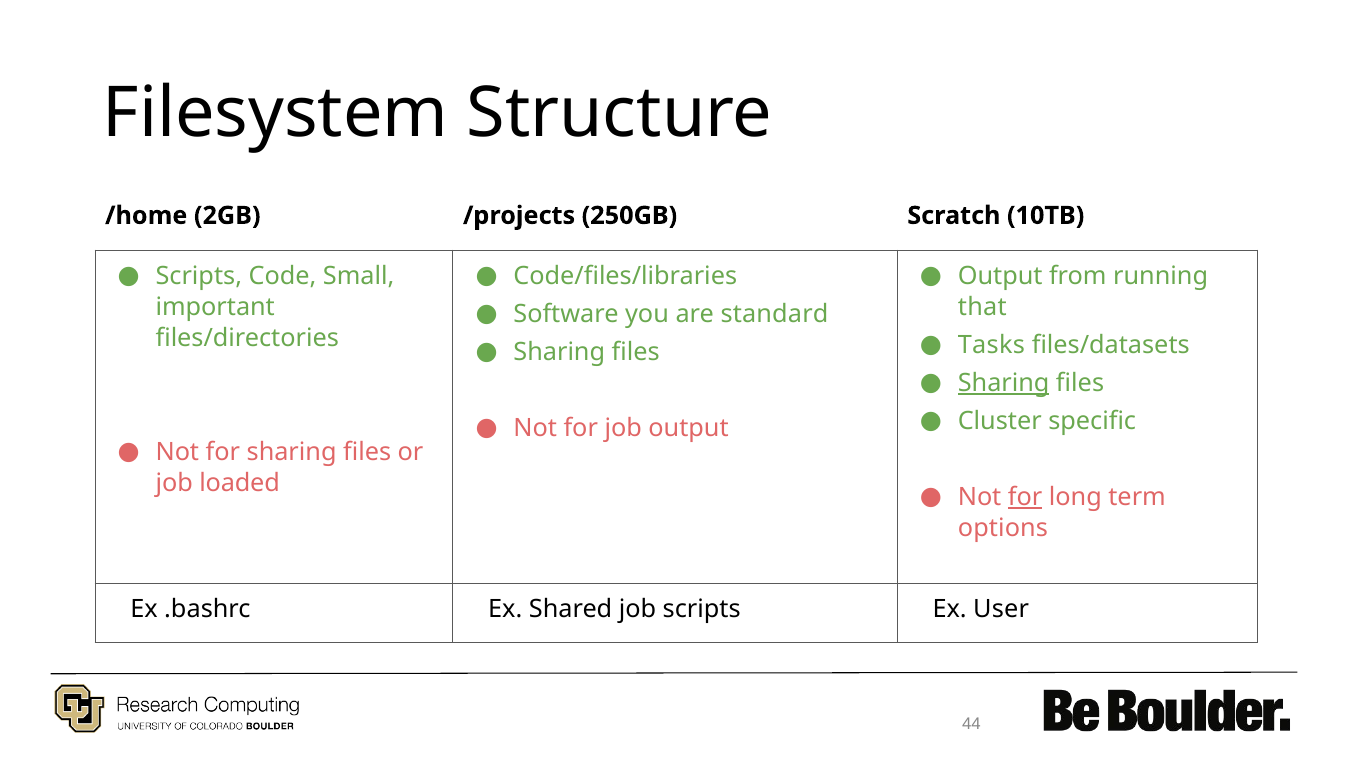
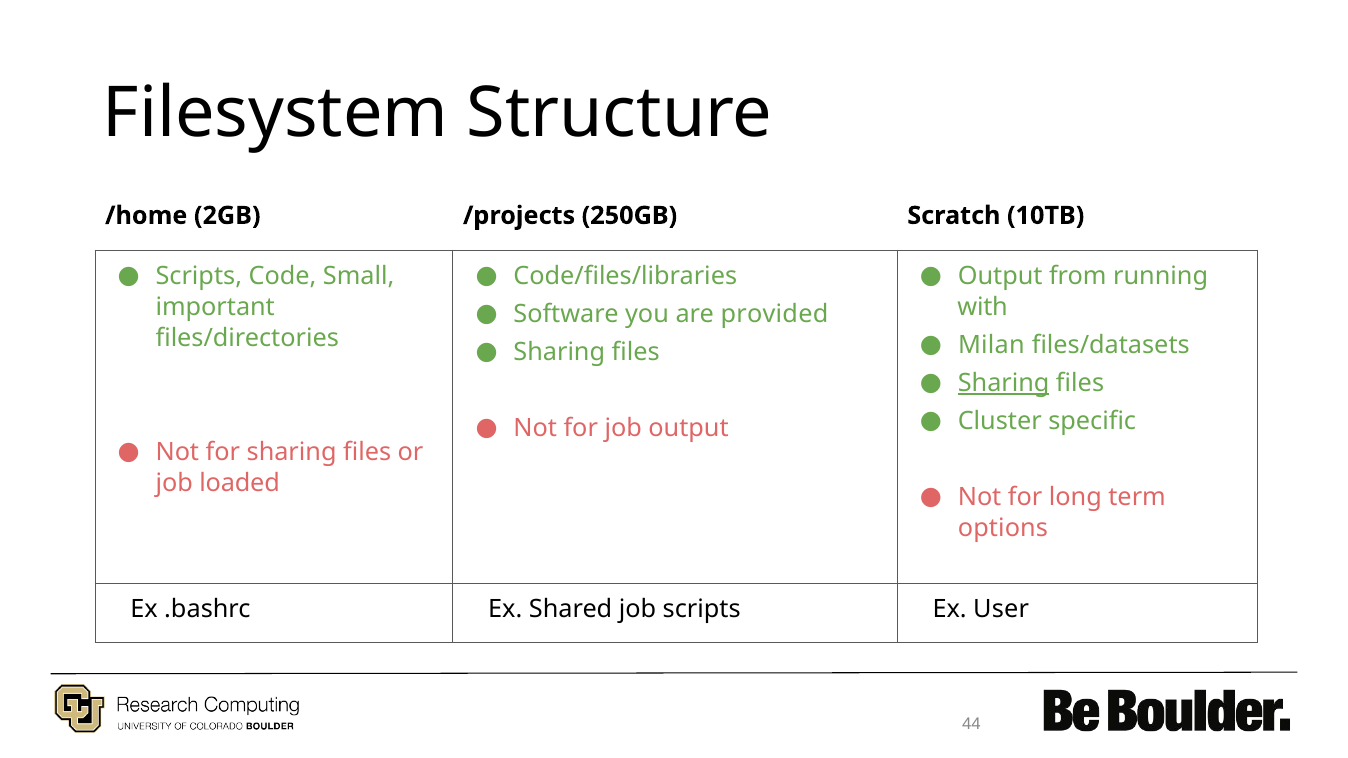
that: that -> with (983, 308)
standard: standard -> provided (774, 315)
Tasks: Tasks -> Milan (991, 346)
for underline: present -> none (1025, 497)
